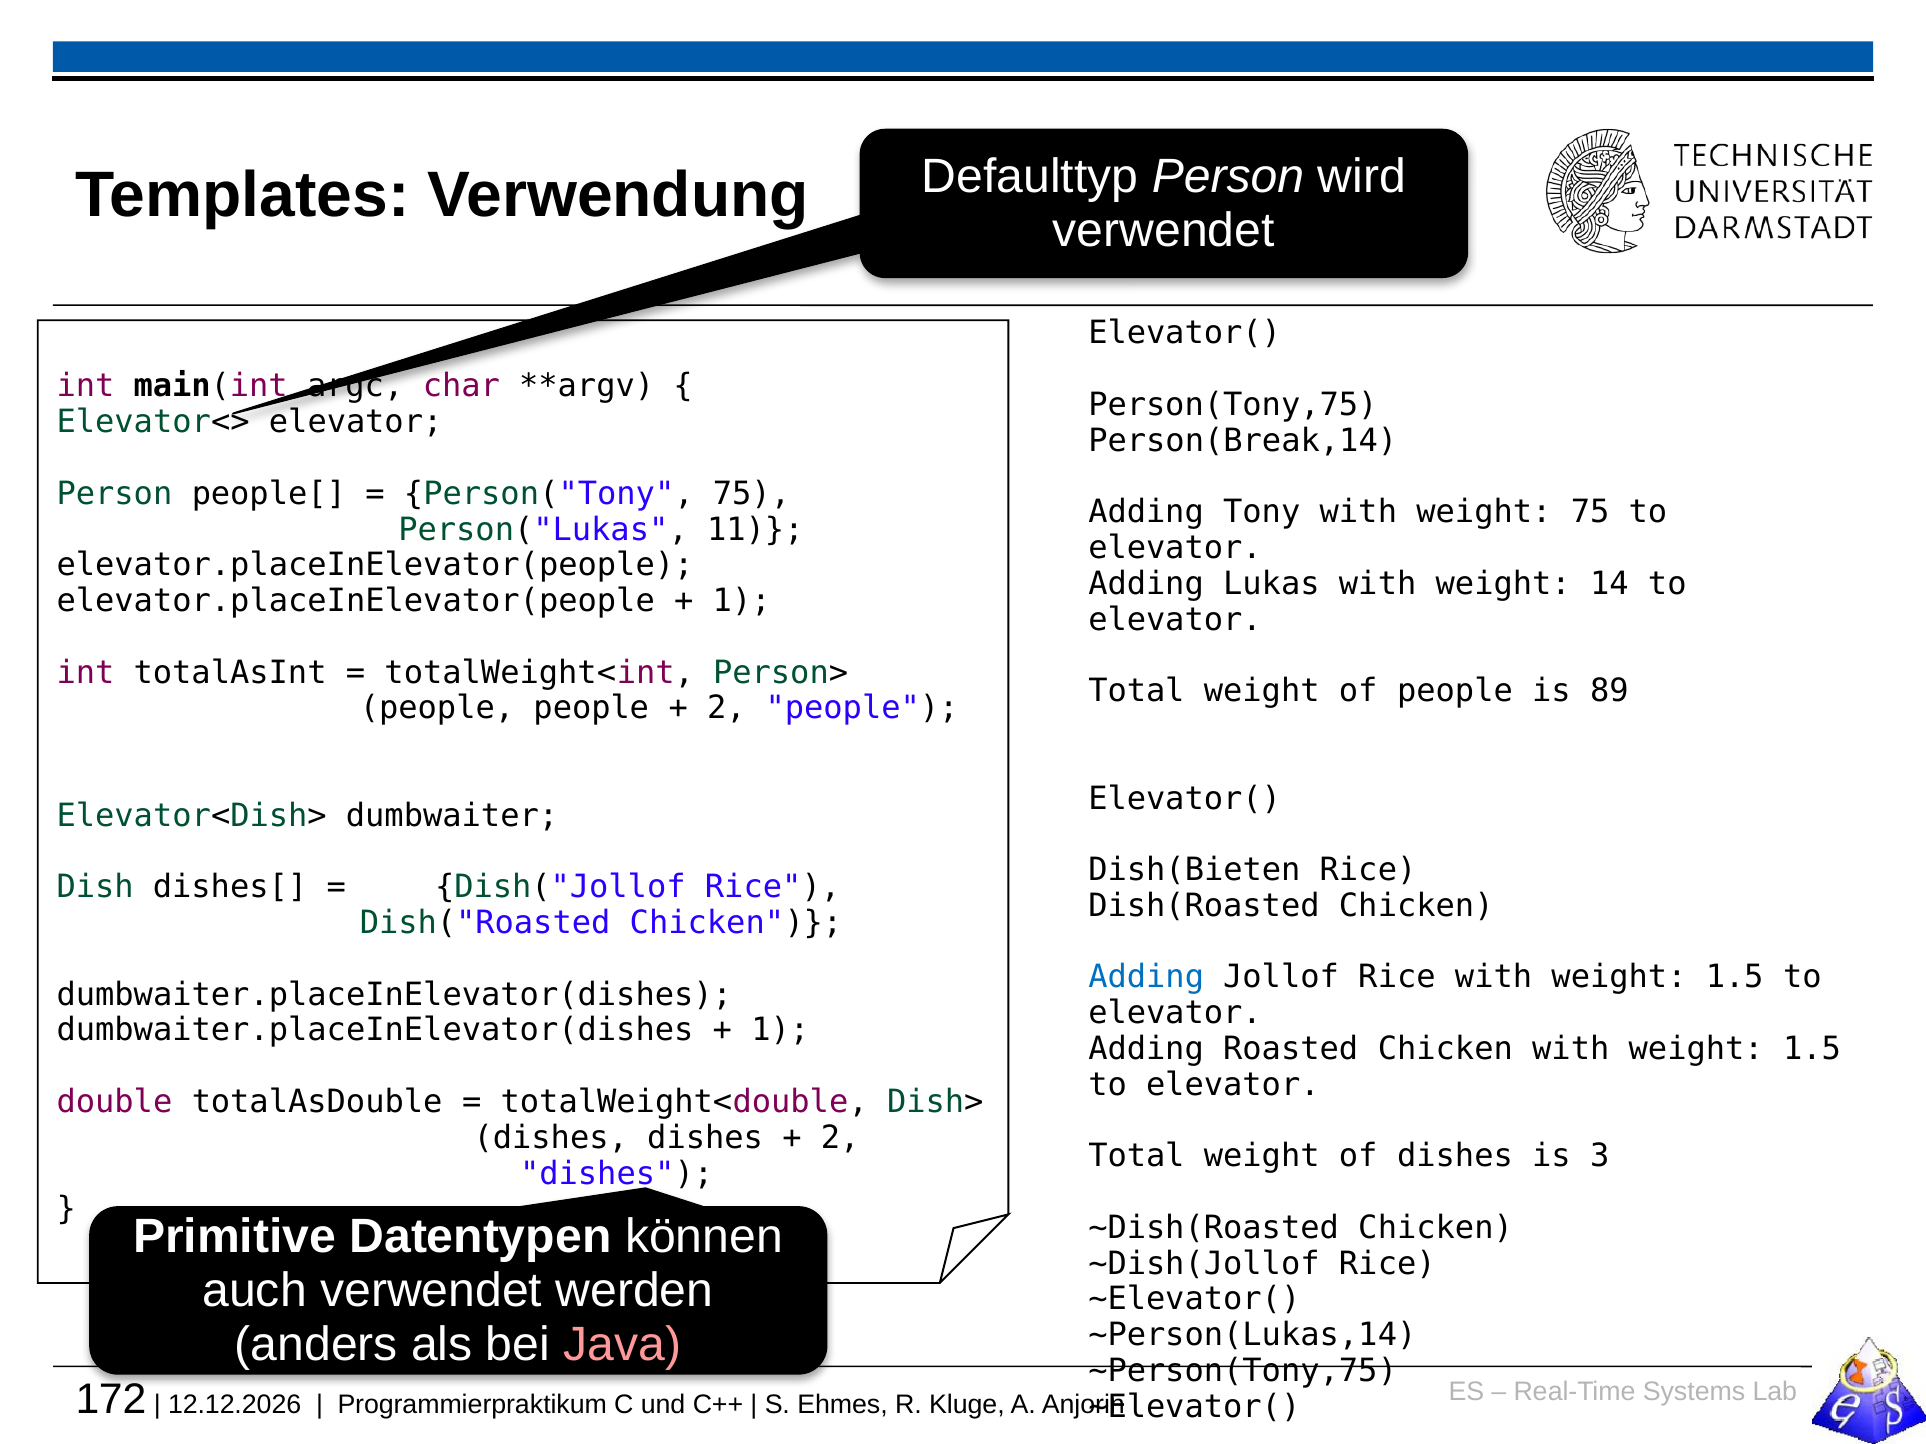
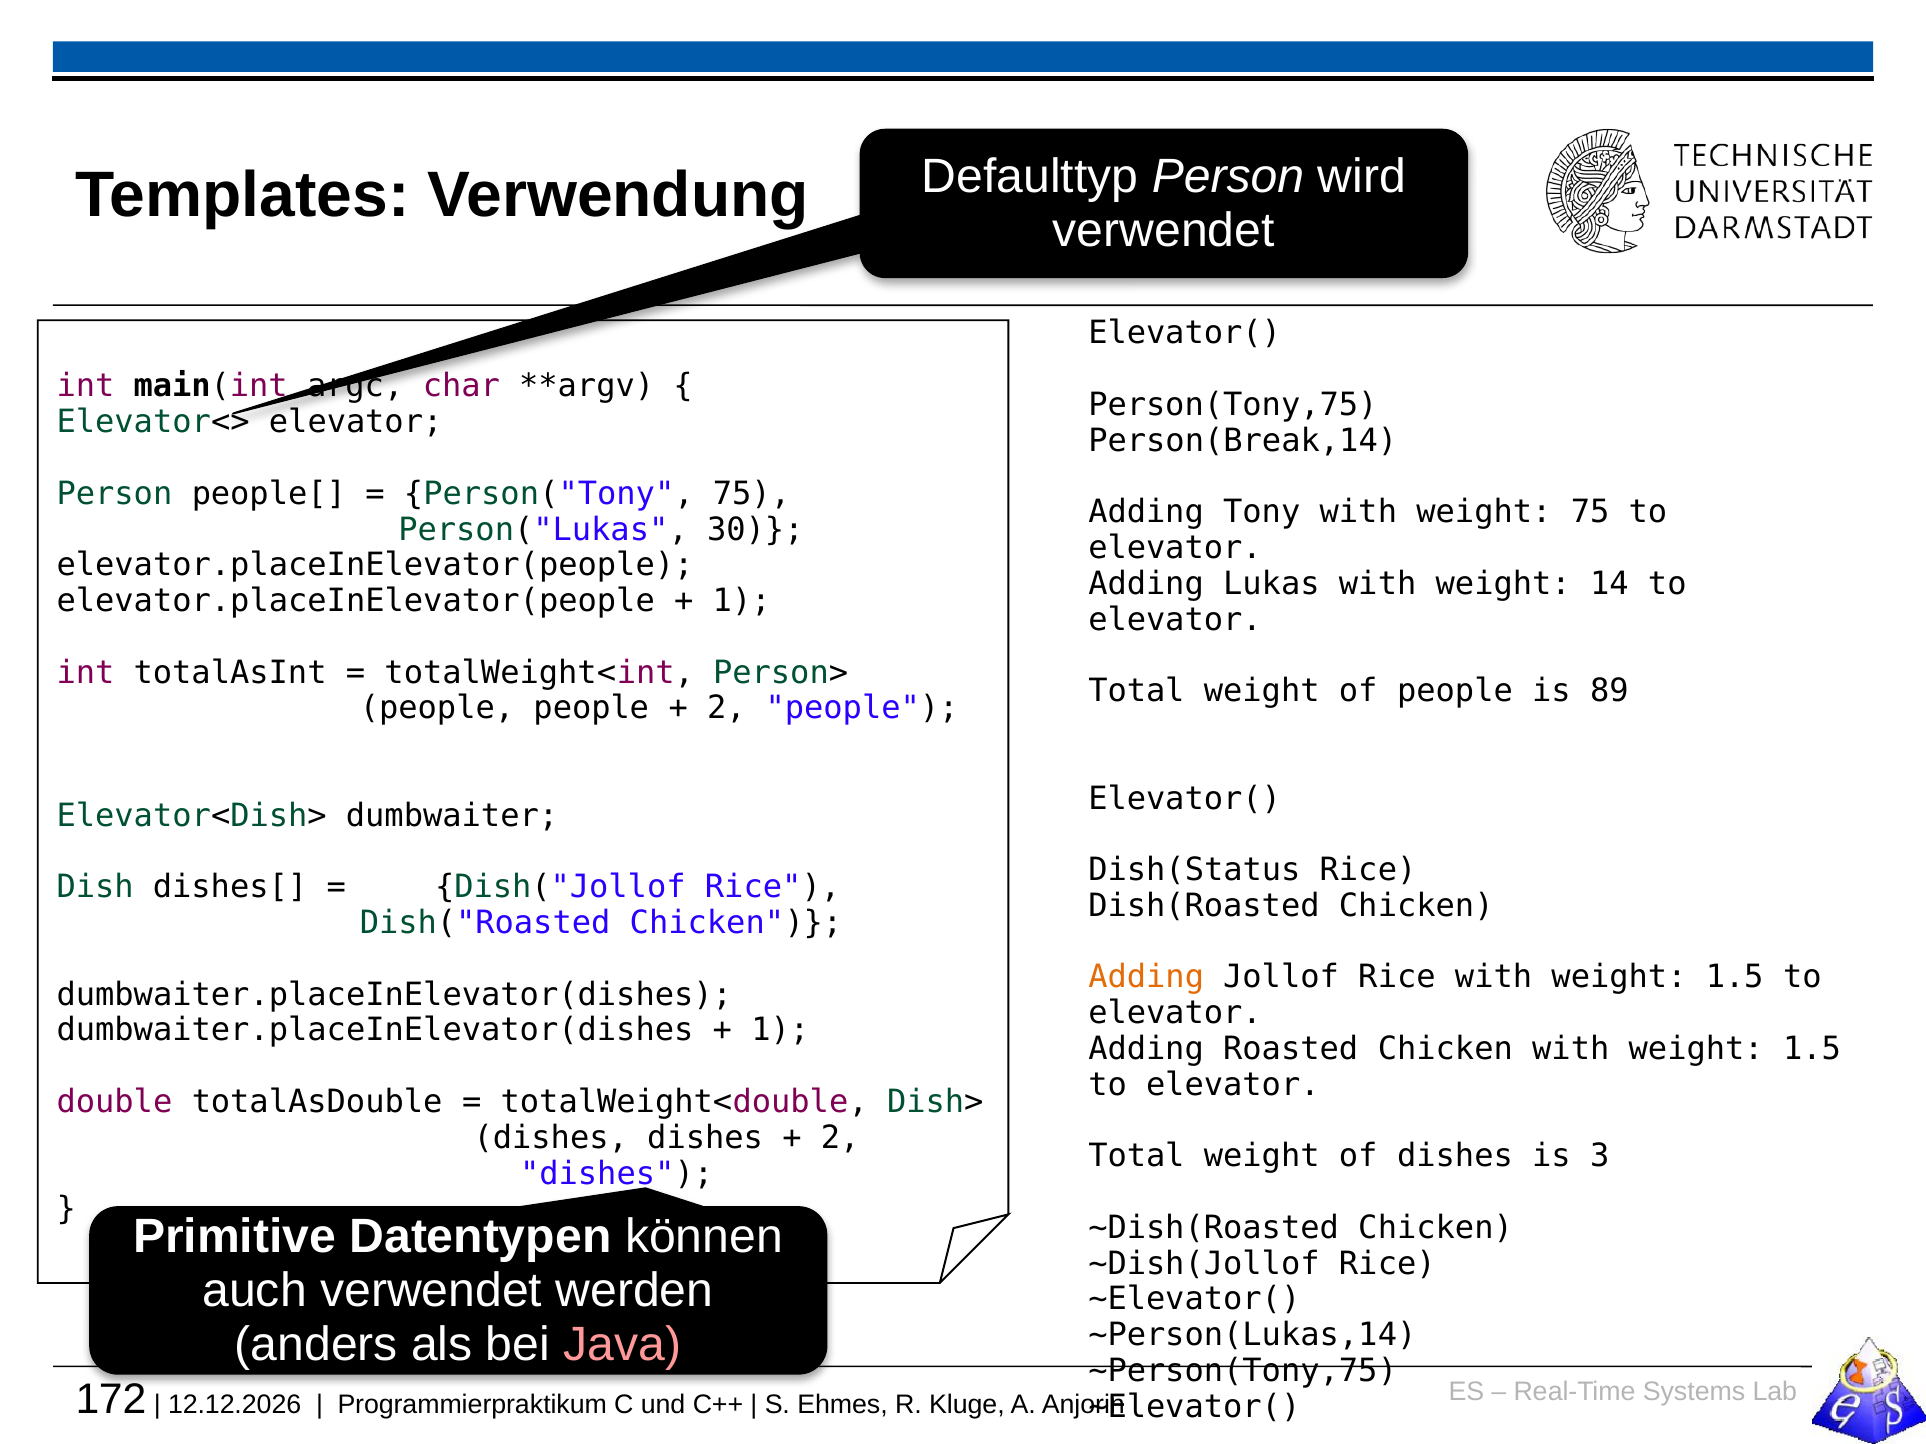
11: 11 -> 30 (755, 530)
Dish(Bieten: Dish(Bieten -> Dish(Status (1194, 870)
Adding colour: blue -> orange (1146, 978)
